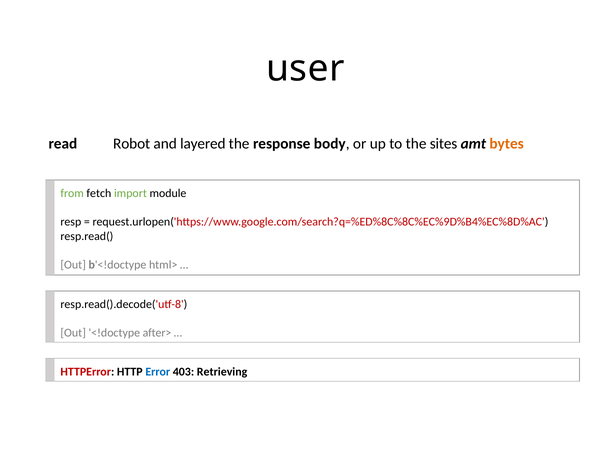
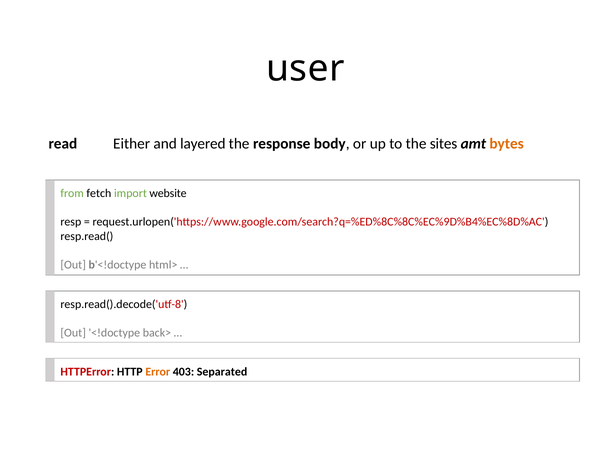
Robot: Robot -> Either (132, 144)
module: module -> website (168, 194)
after>: after> -> back> (157, 333)
Error colour: blue -> orange (158, 372)
Retrieving: Retrieving -> Separated (222, 372)
